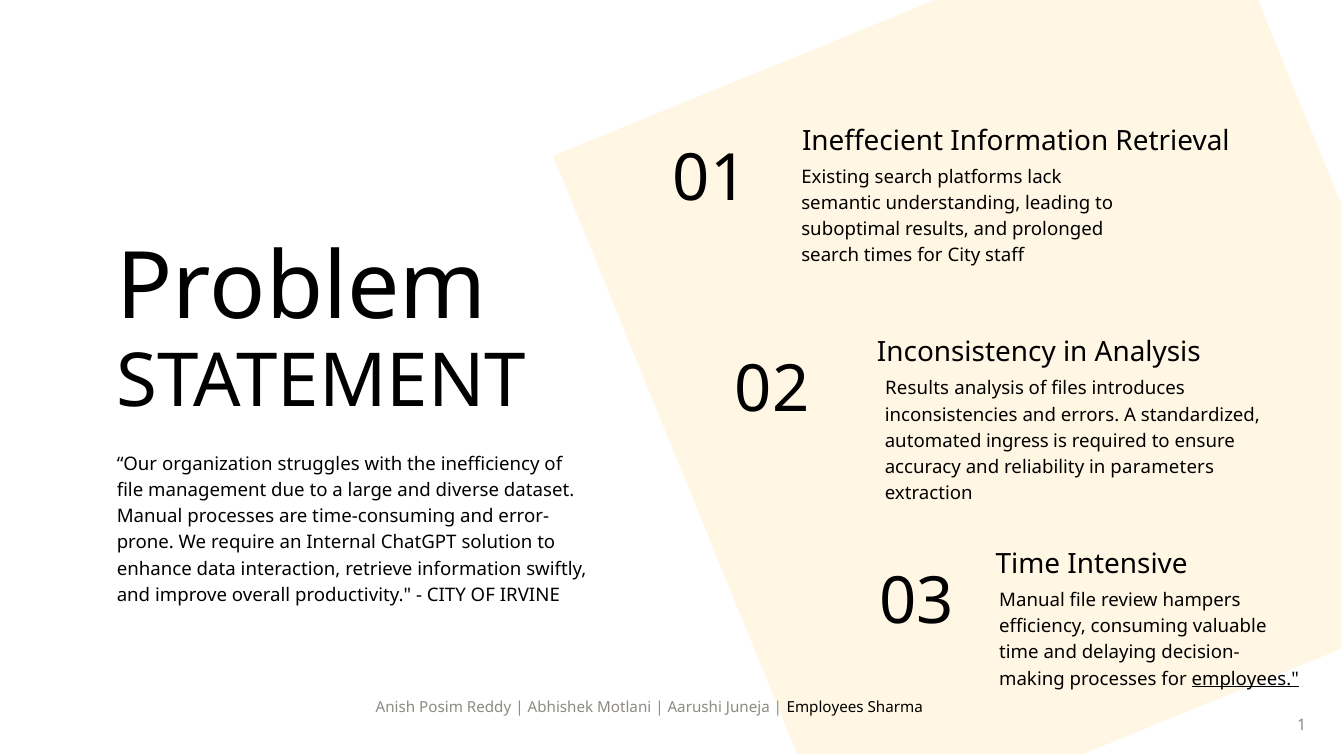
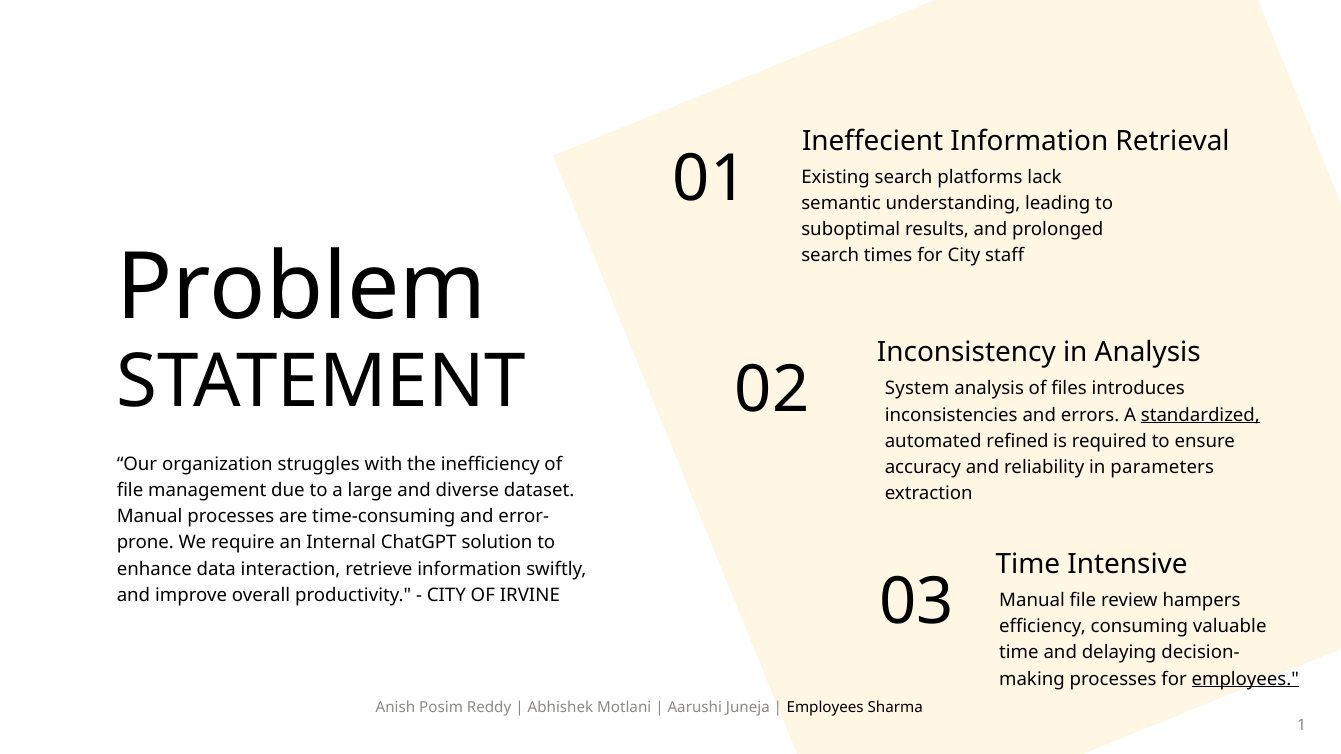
02 Results: Results -> System (917, 389)
standardized underline: none -> present (1200, 415)
ingress: ingress -> refined (1017, 441)
